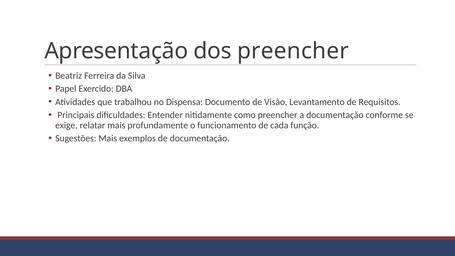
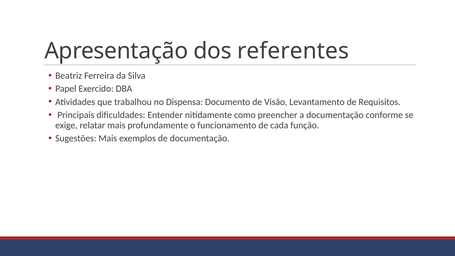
dos preencher: preencher -> referentes (293, 51)
